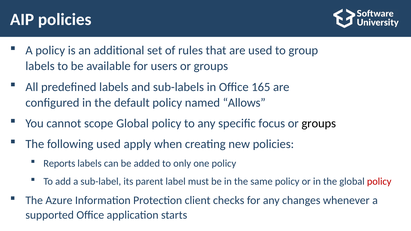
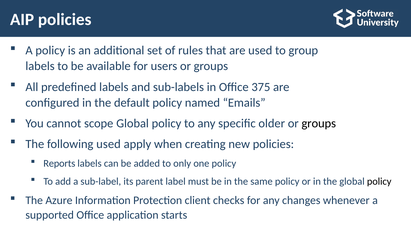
165: 165 -> 375 (261, 87)
Allows: Allows -> Emails (244, 103)
focus: focus -> older (272, 123)
policy colour: red -> black (379, 182)
